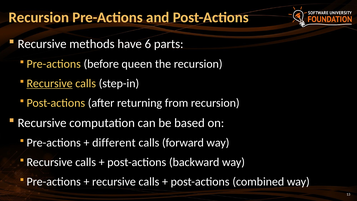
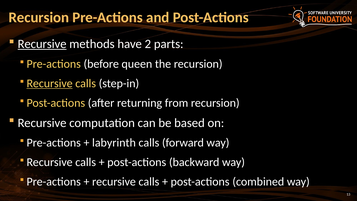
Recursive underline: none -> present (42, 44)
6: 6 -> 2 (148, 44)
different: different -> labyrinth (114, 143)
